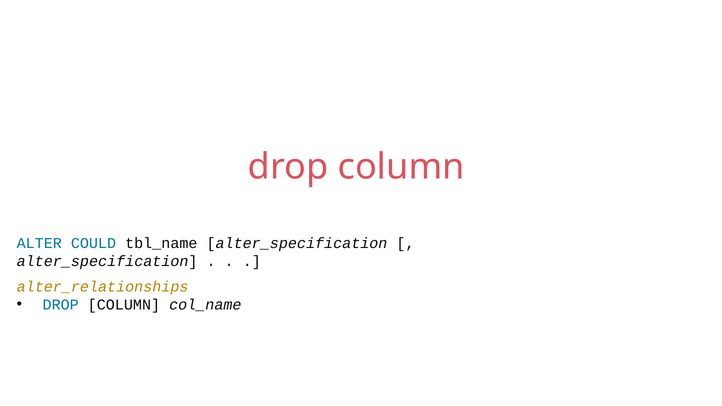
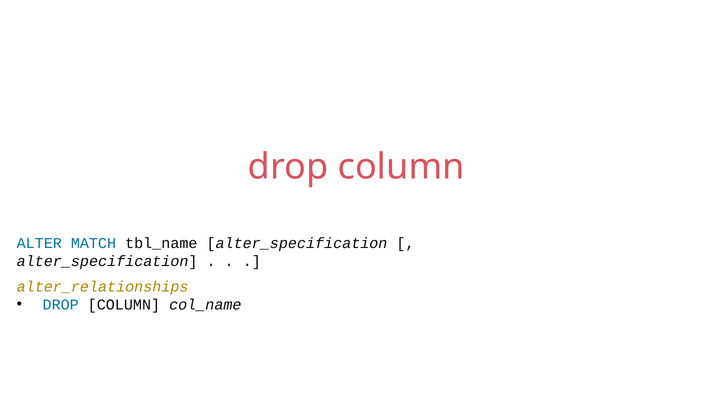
COULD: COULD -> MATCH (93, 243)
